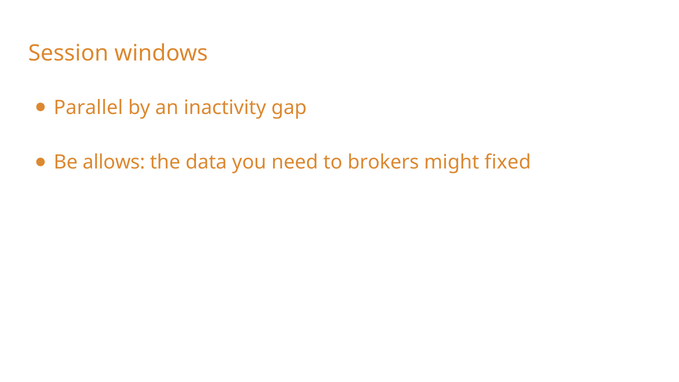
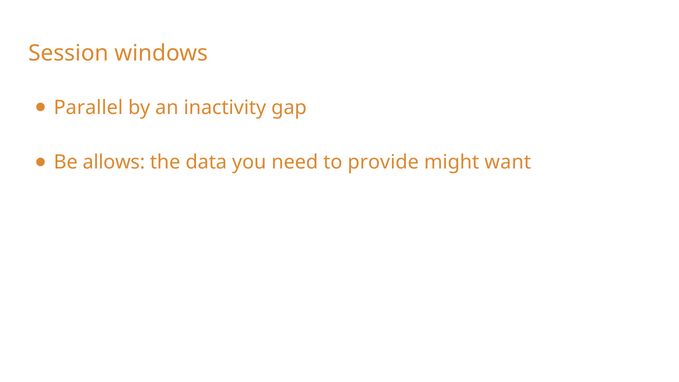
brokers: brokers -> provide (383, 162)
fixed: fixed -> want (508, 162)
